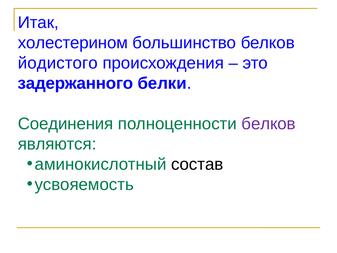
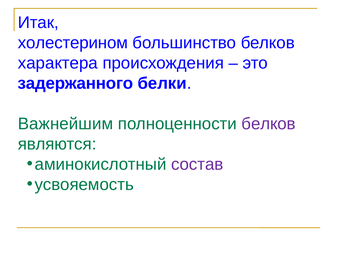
йодистого: йодистого -> характера (58, 63)
Соединения: Соединения -> Важнейшим (66, 124)
состав colour: black -> purple (197, 164)
